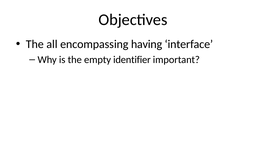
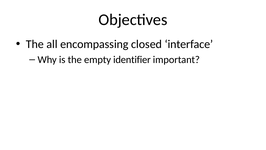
having: having -> closed (147, 44)
